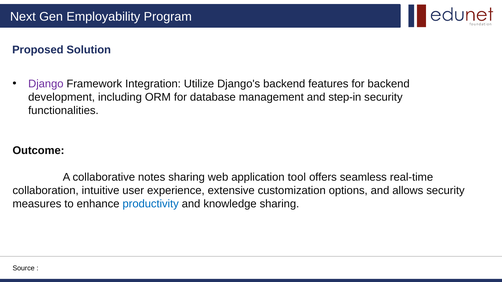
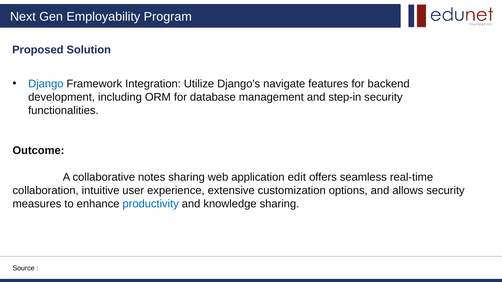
Django colour: purple -> blue (46, 84)
Django's backend: backend -> navigate (284, 84)
tool: tool -> edit (297, 177)
